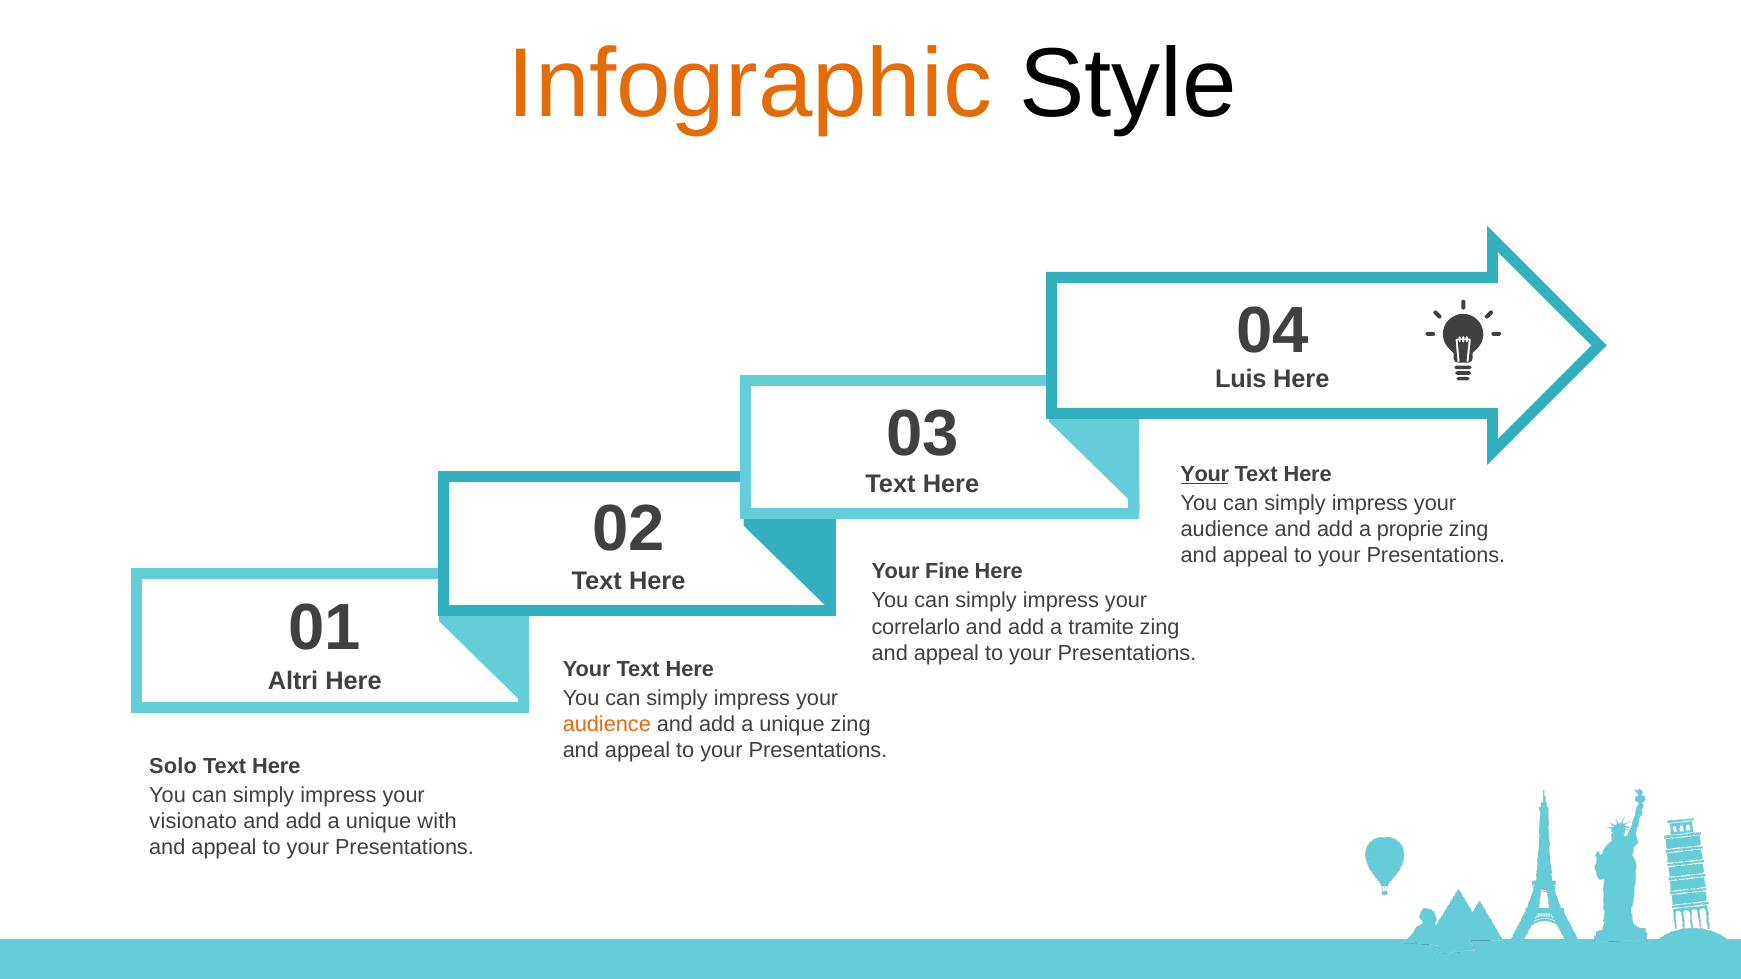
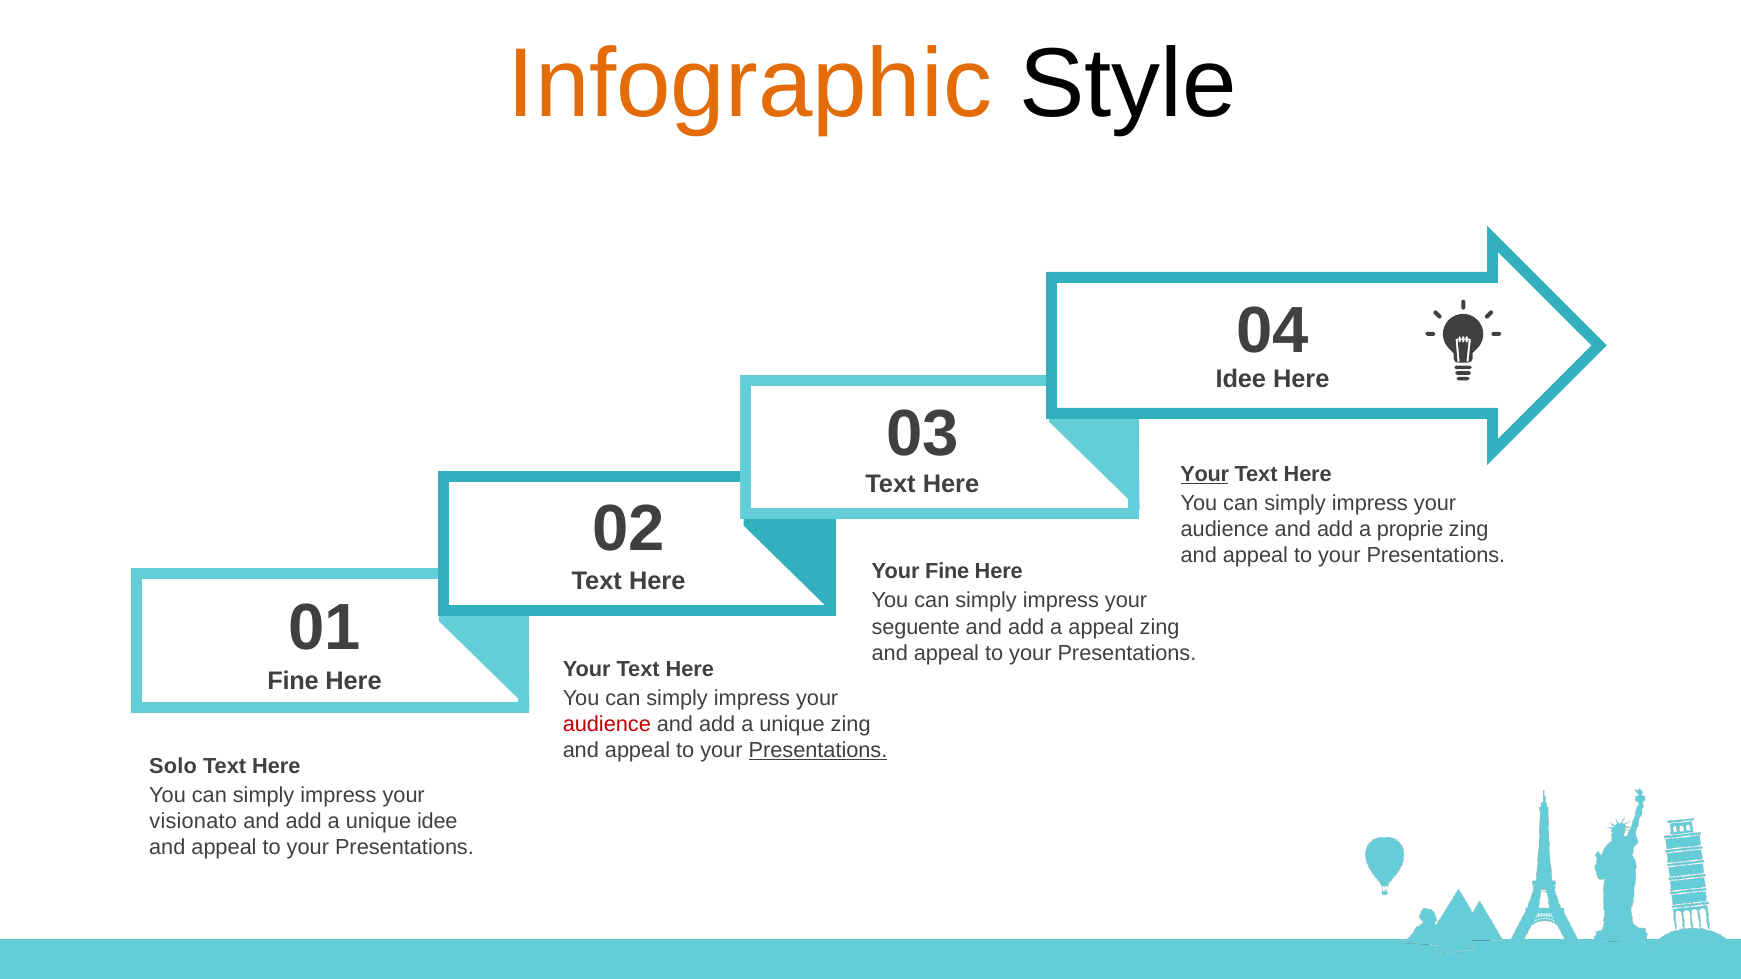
Luis: Luis -> Idee (1241, 380)
correlarlo: correlarlo -> seguente (916, 627)
a tramite: tramite -> appeal (1101, 627)
Altri: Altri -> Fine (293, 681)
audience colour: orange -> red (607, 725)
Presentations underline: none -> present (818, 751)
unique with: with -> idee (437, 821)
